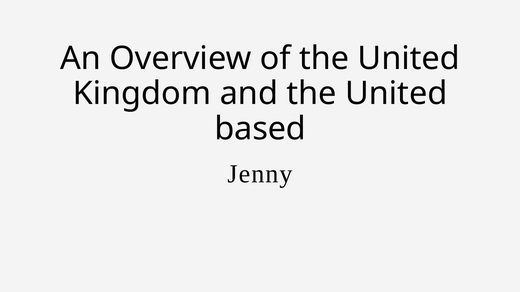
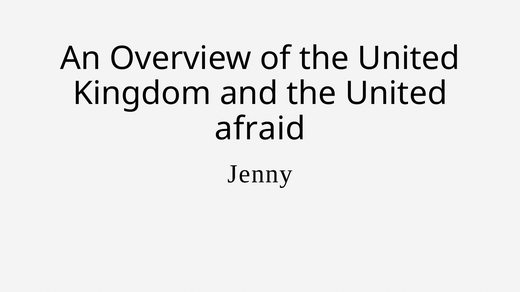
based: based -> afraid (260, 129)
